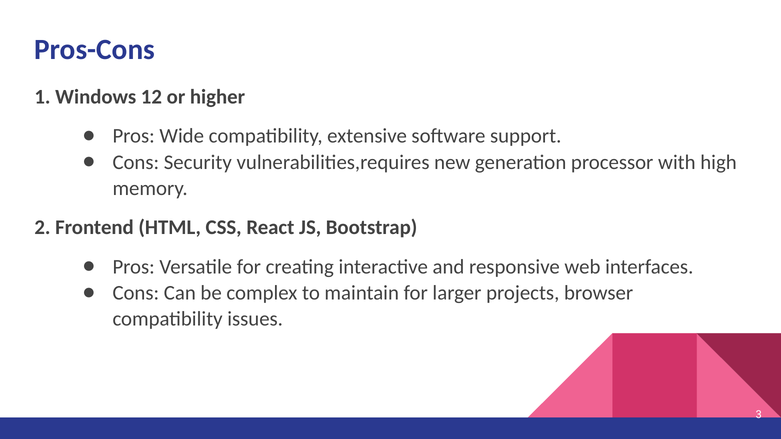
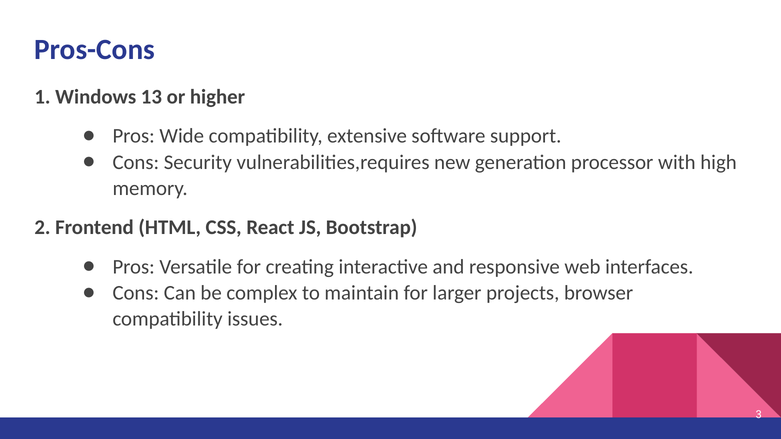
12: 12 -> 13 (151, 97)
